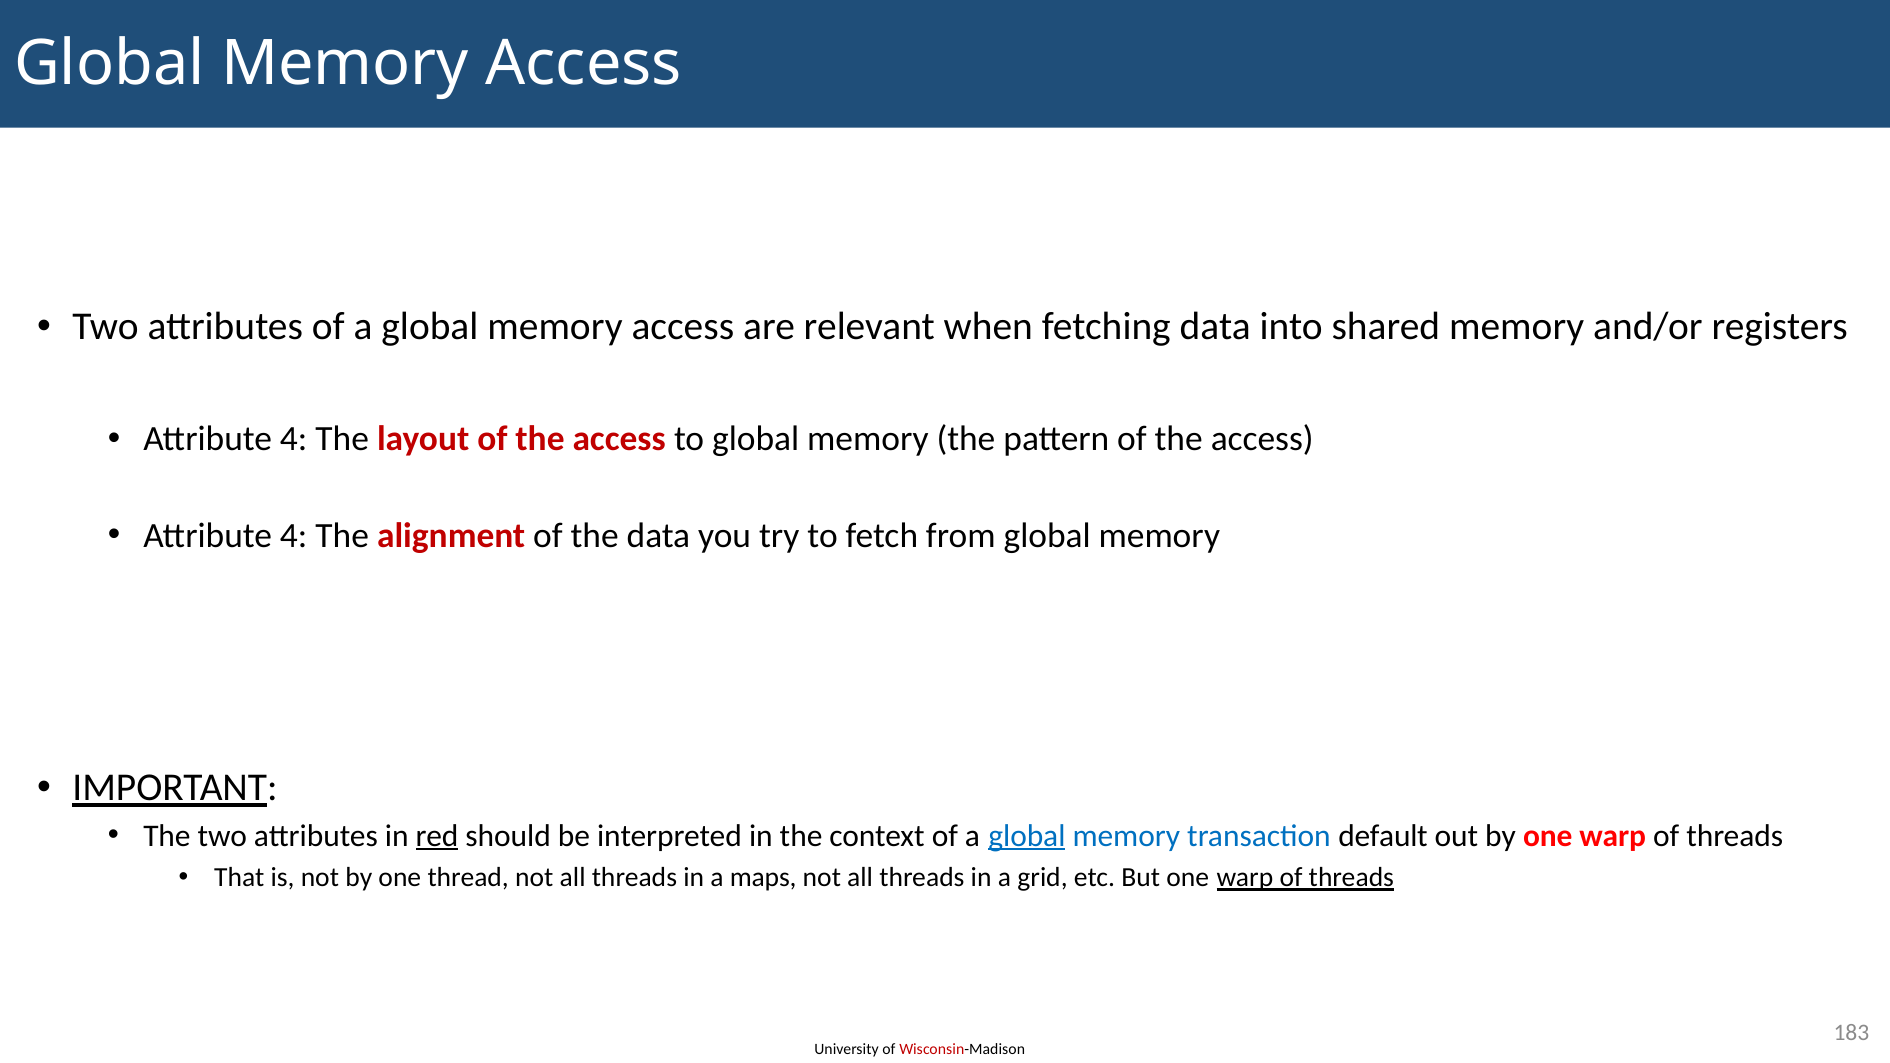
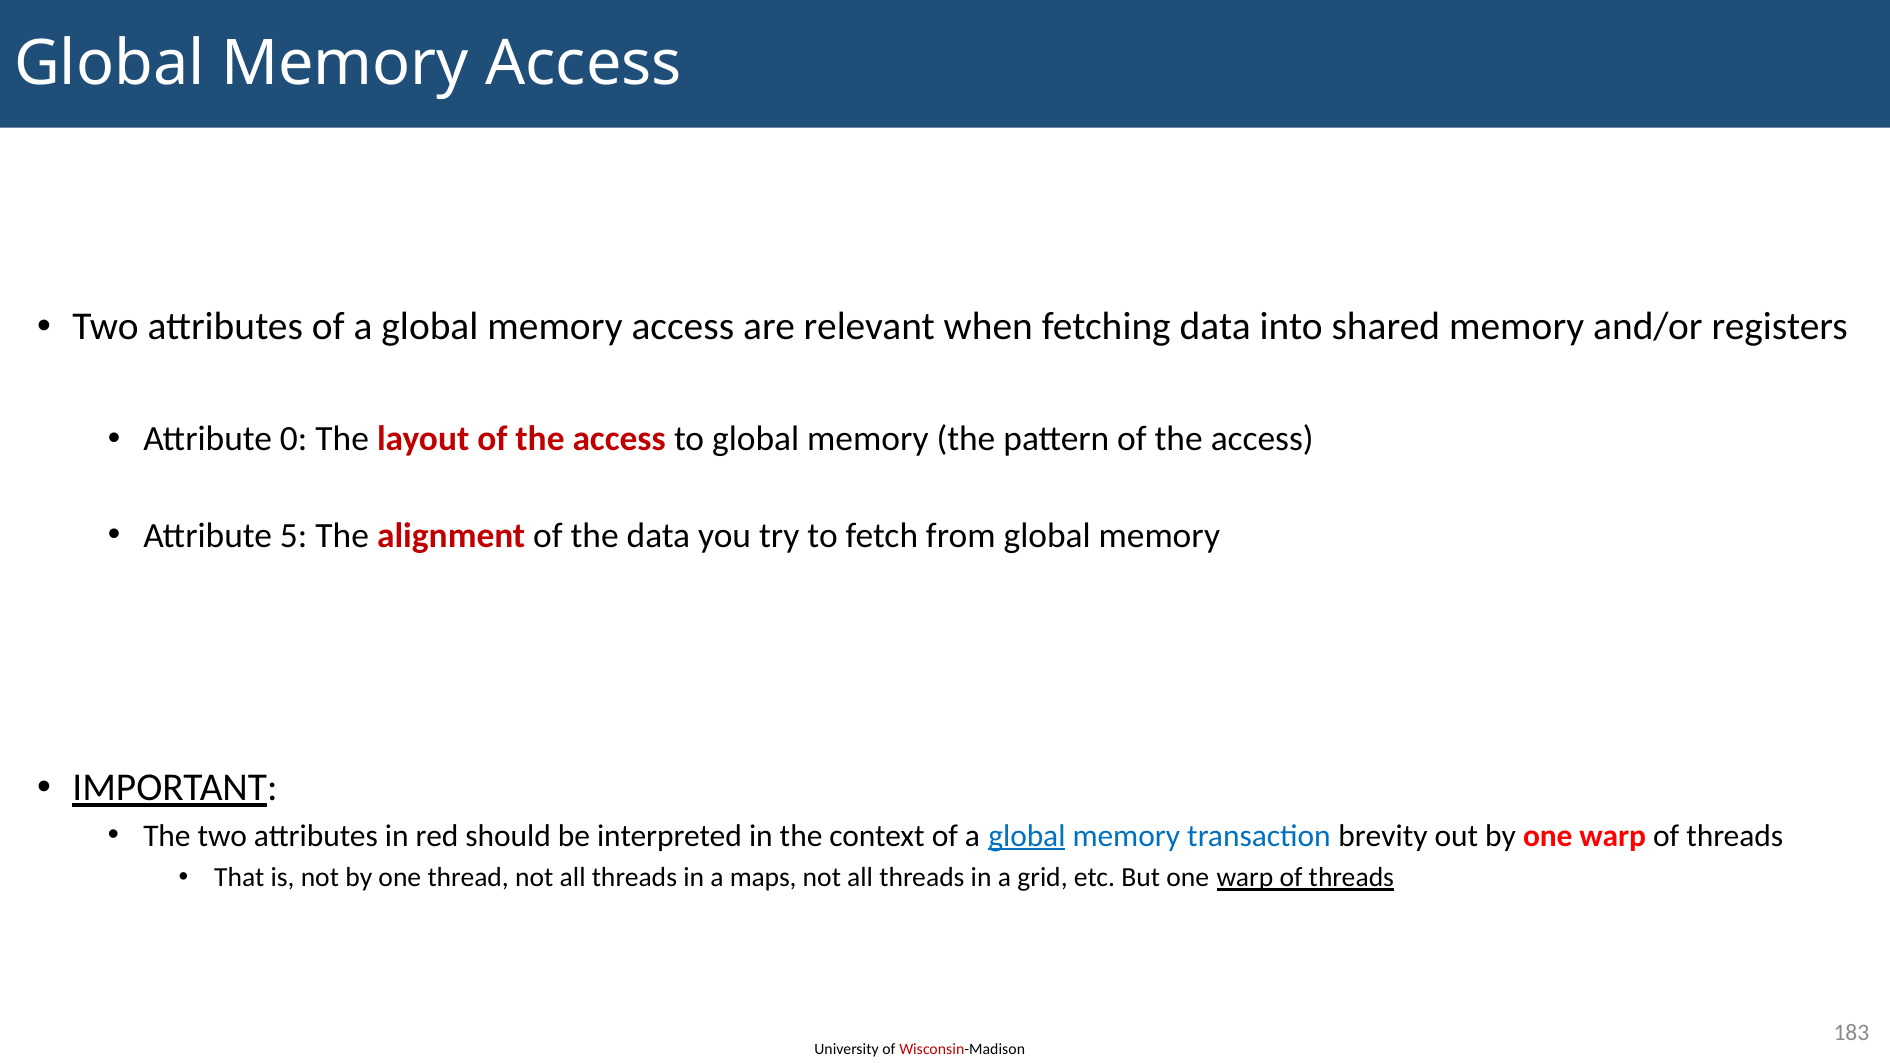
4: 4 -> 0 (294, 439)
4: 4 -> 5 (294, 535)
red underline: present -> none (437, 836)
default: default -> brevity (1383, 836)
